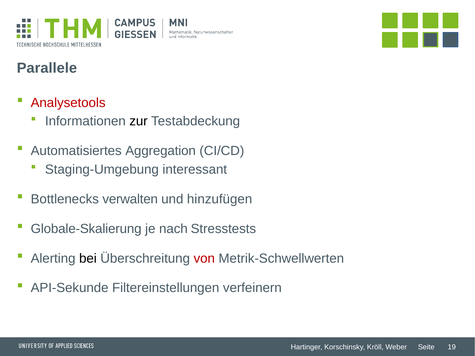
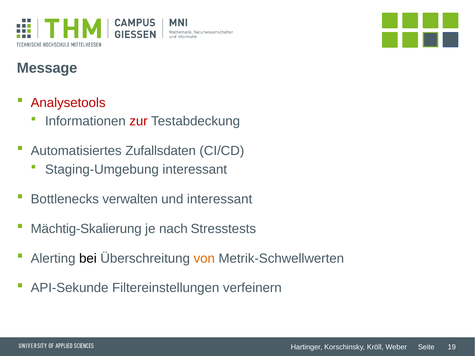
Parallele: Parallele -> Message (47, 68)
zur colour: black -> red (139, 121)
Aggregation: Aggregation -> Zufallsdaten (161, 151)
und hinzufügen: hinzufügen -> interessant (220, 199)
Globale-Skalierung: Globale-Skalierung -> Mächtig-Skalierung (86, 229)
von colour: red -> orange (204, 259)
